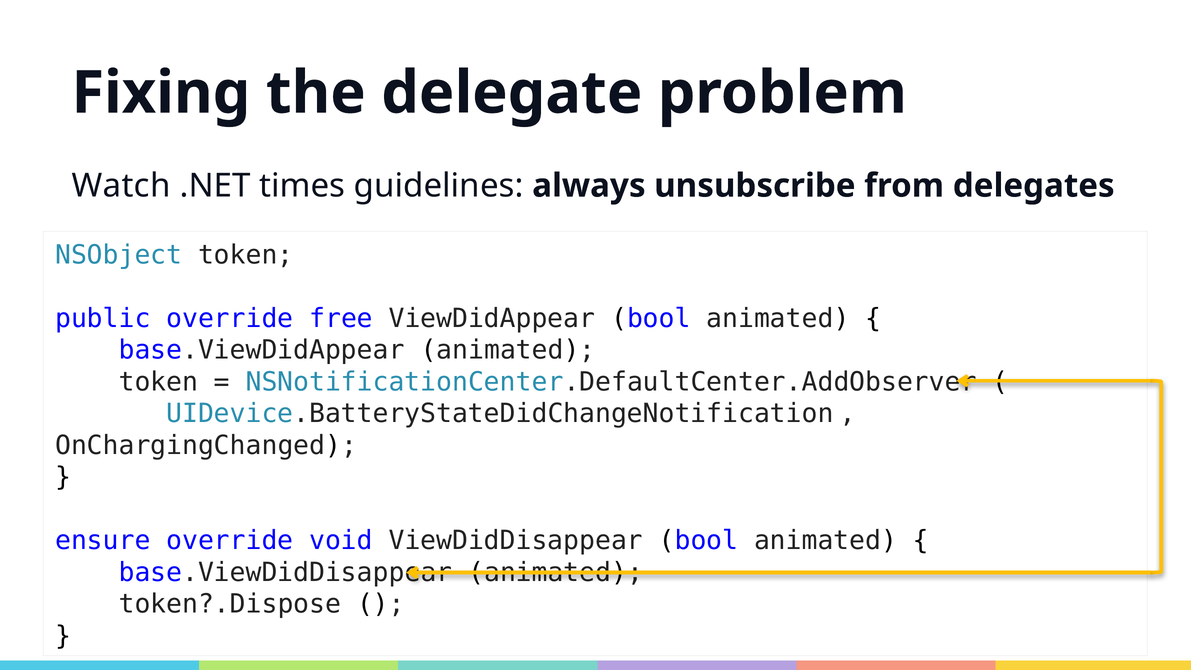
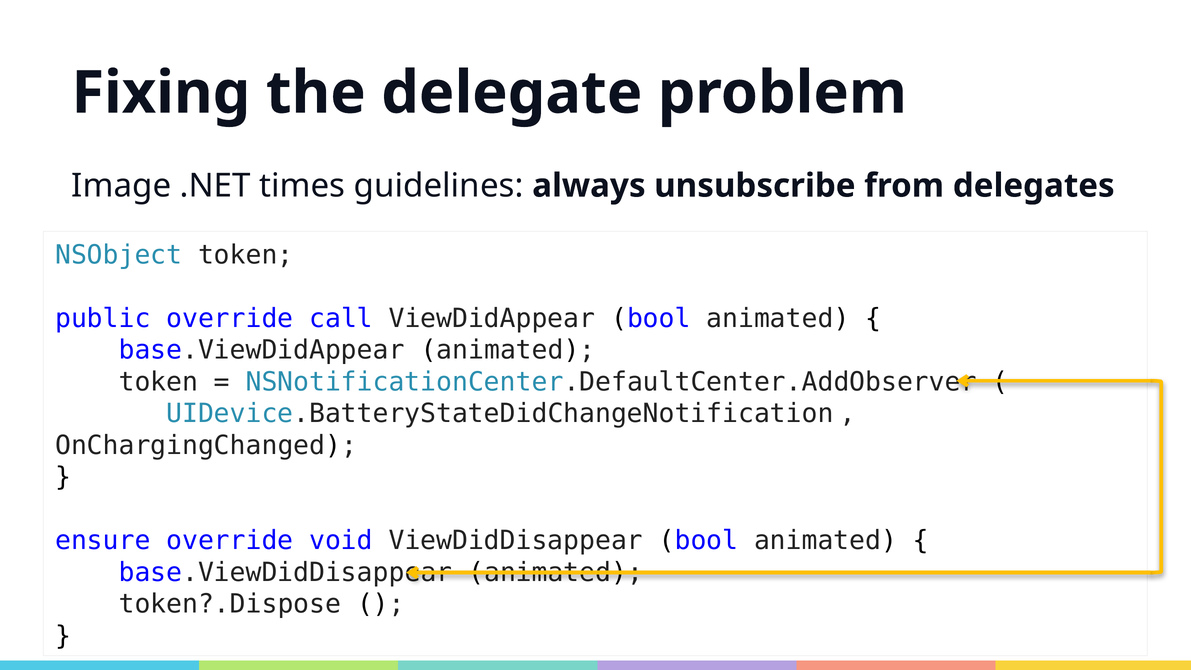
Watch: Watch -> Image (121, 186)
free: free -> call (341, 318)
